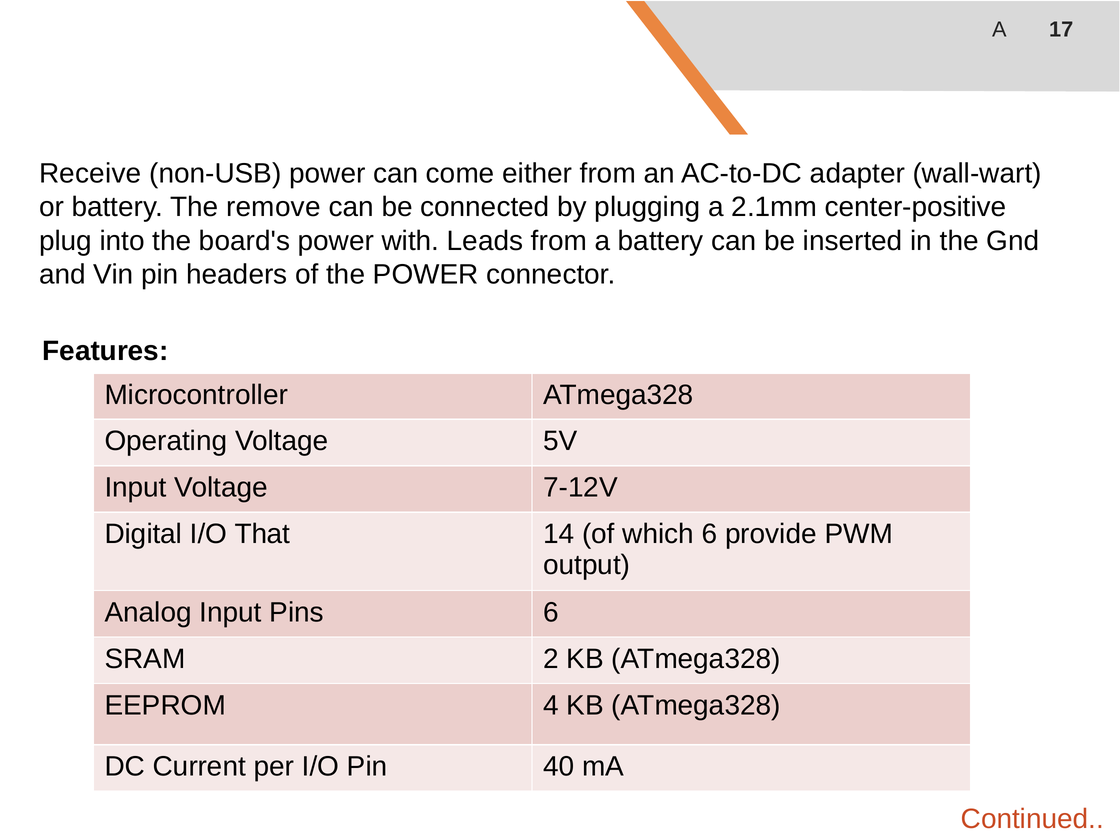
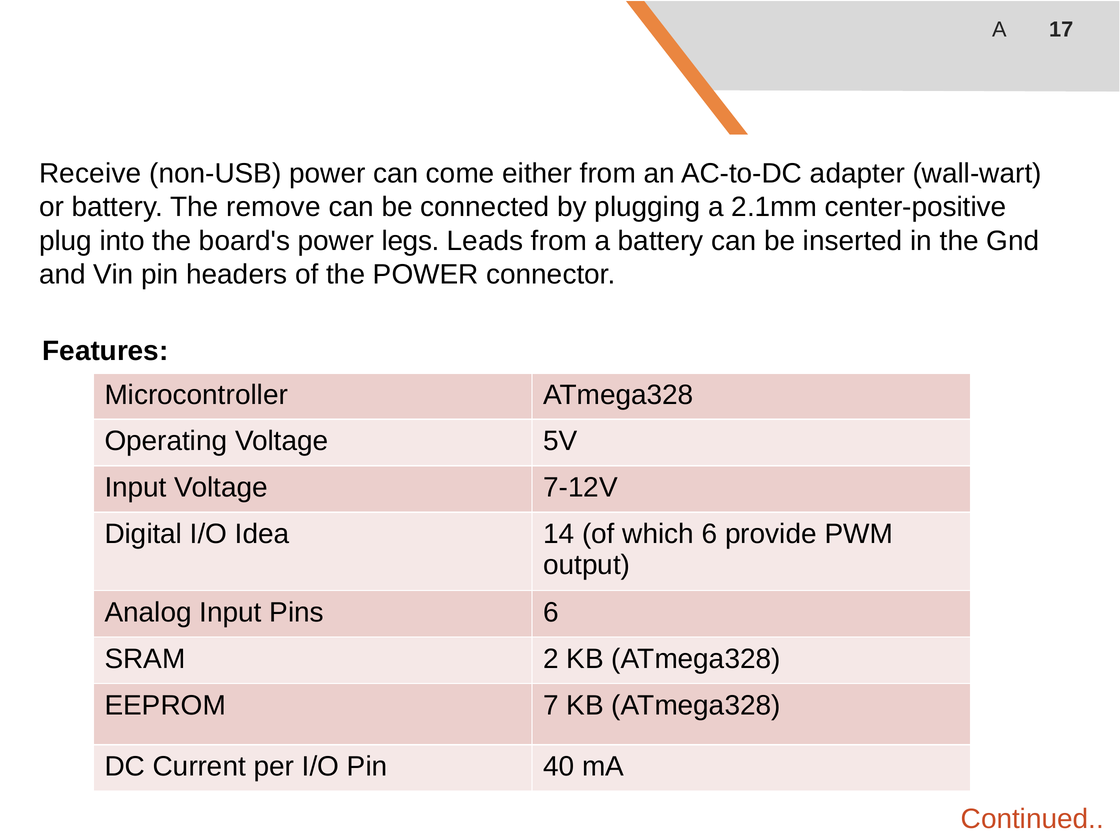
with: with -> legs (411, 241)
That: That -> Idea (262, 534)
4: 4 -> 7 (551, 705)
